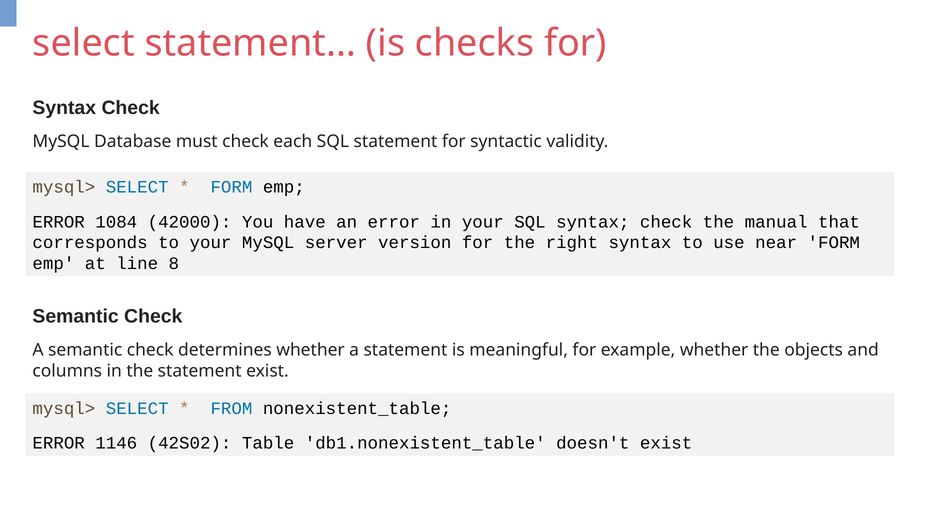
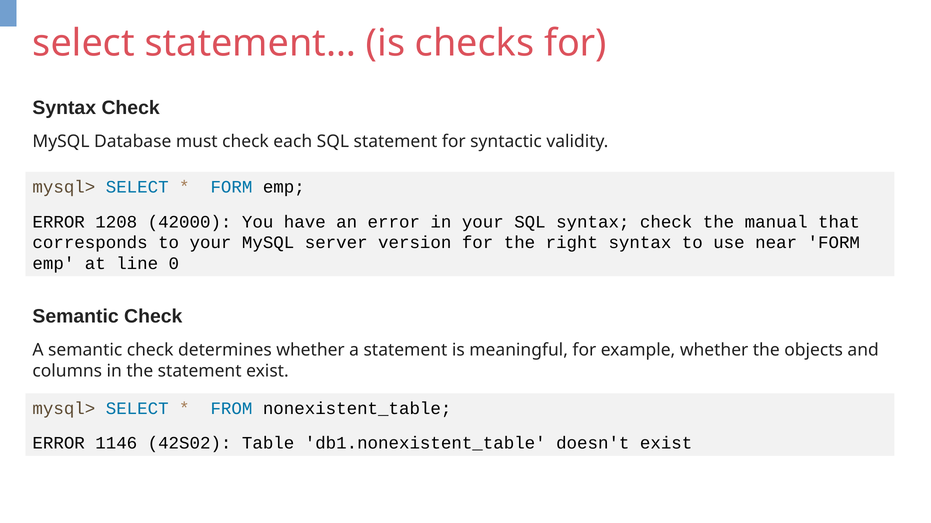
1084: 1084 -> 1208 (116, 222)
8: 8 -> 0 (174, 264)
